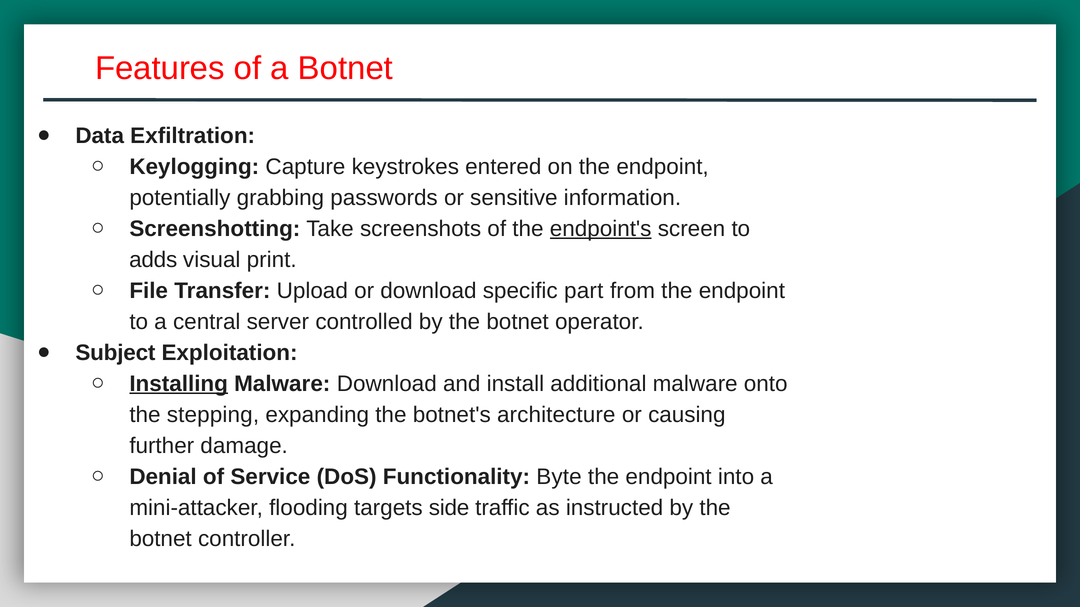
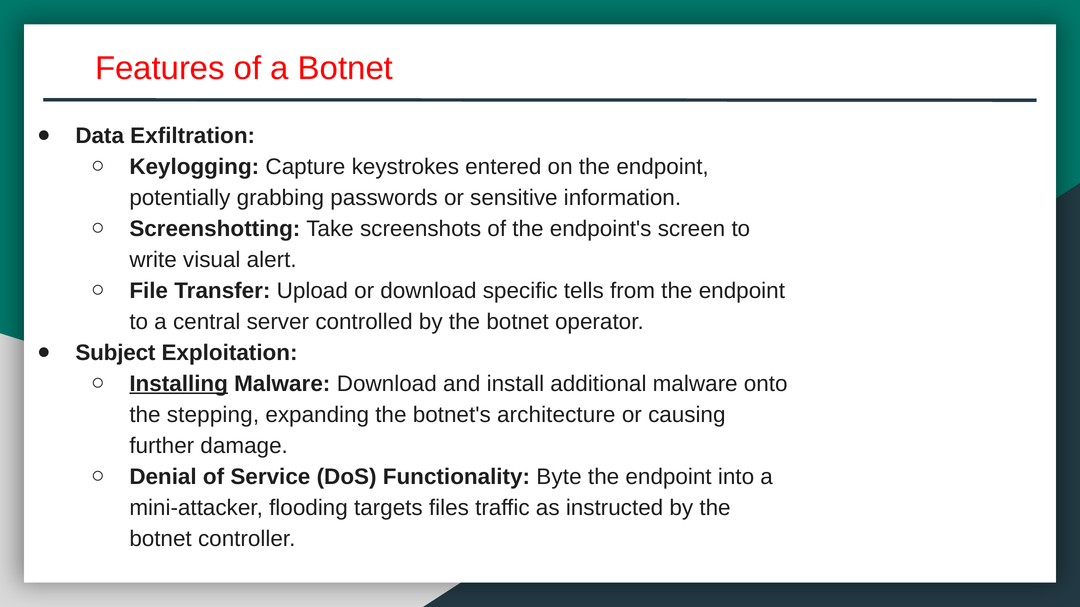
endpoint's underline: present -> none (601, 229)
adds: adds -> write (153, 260)
print: print -> alert (272, 260)
part: part -> tells (584, 291)
side: side -> files (449, 508)
